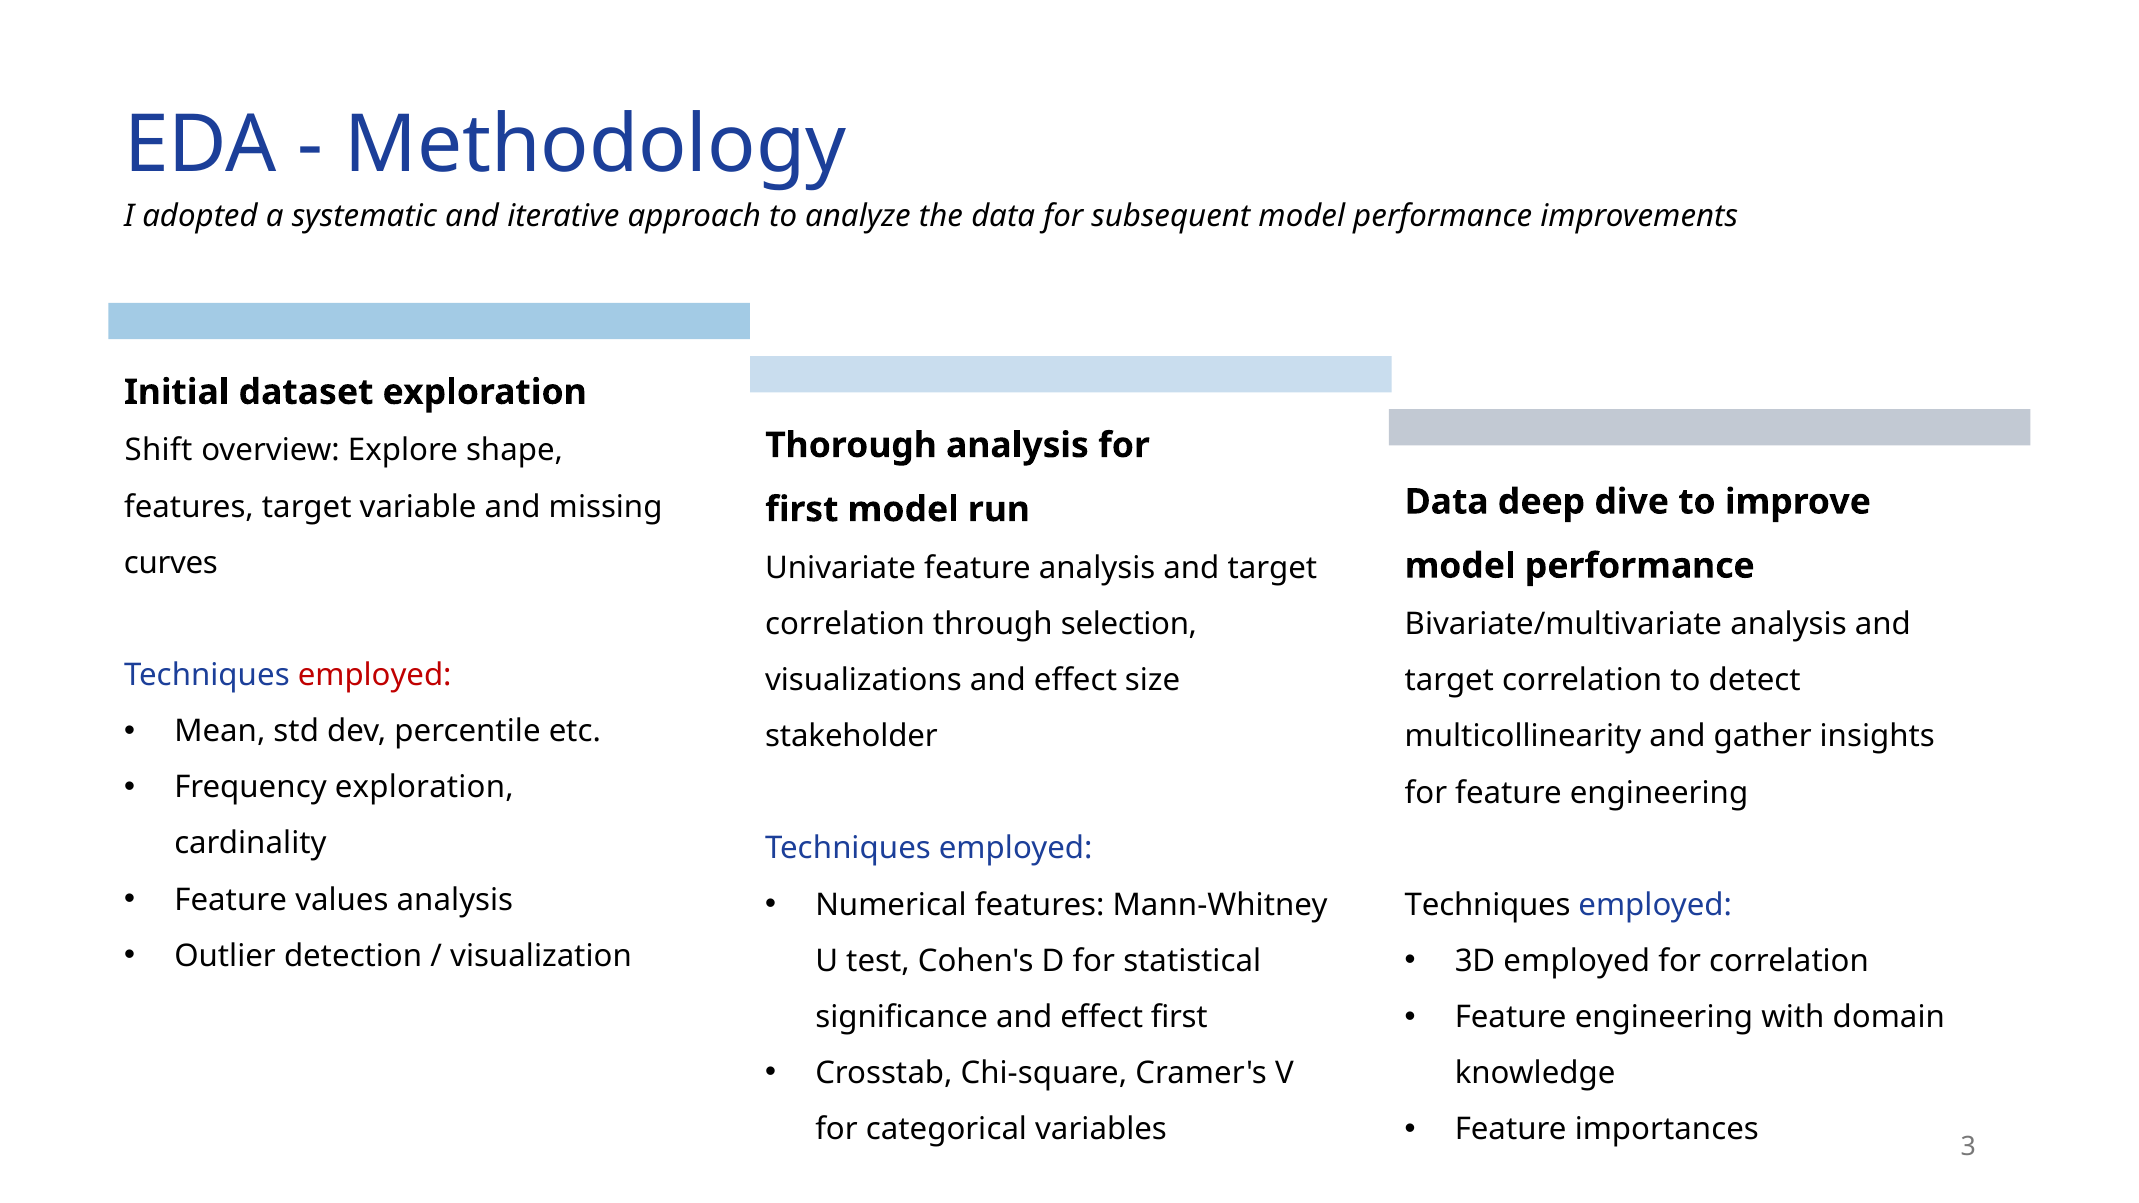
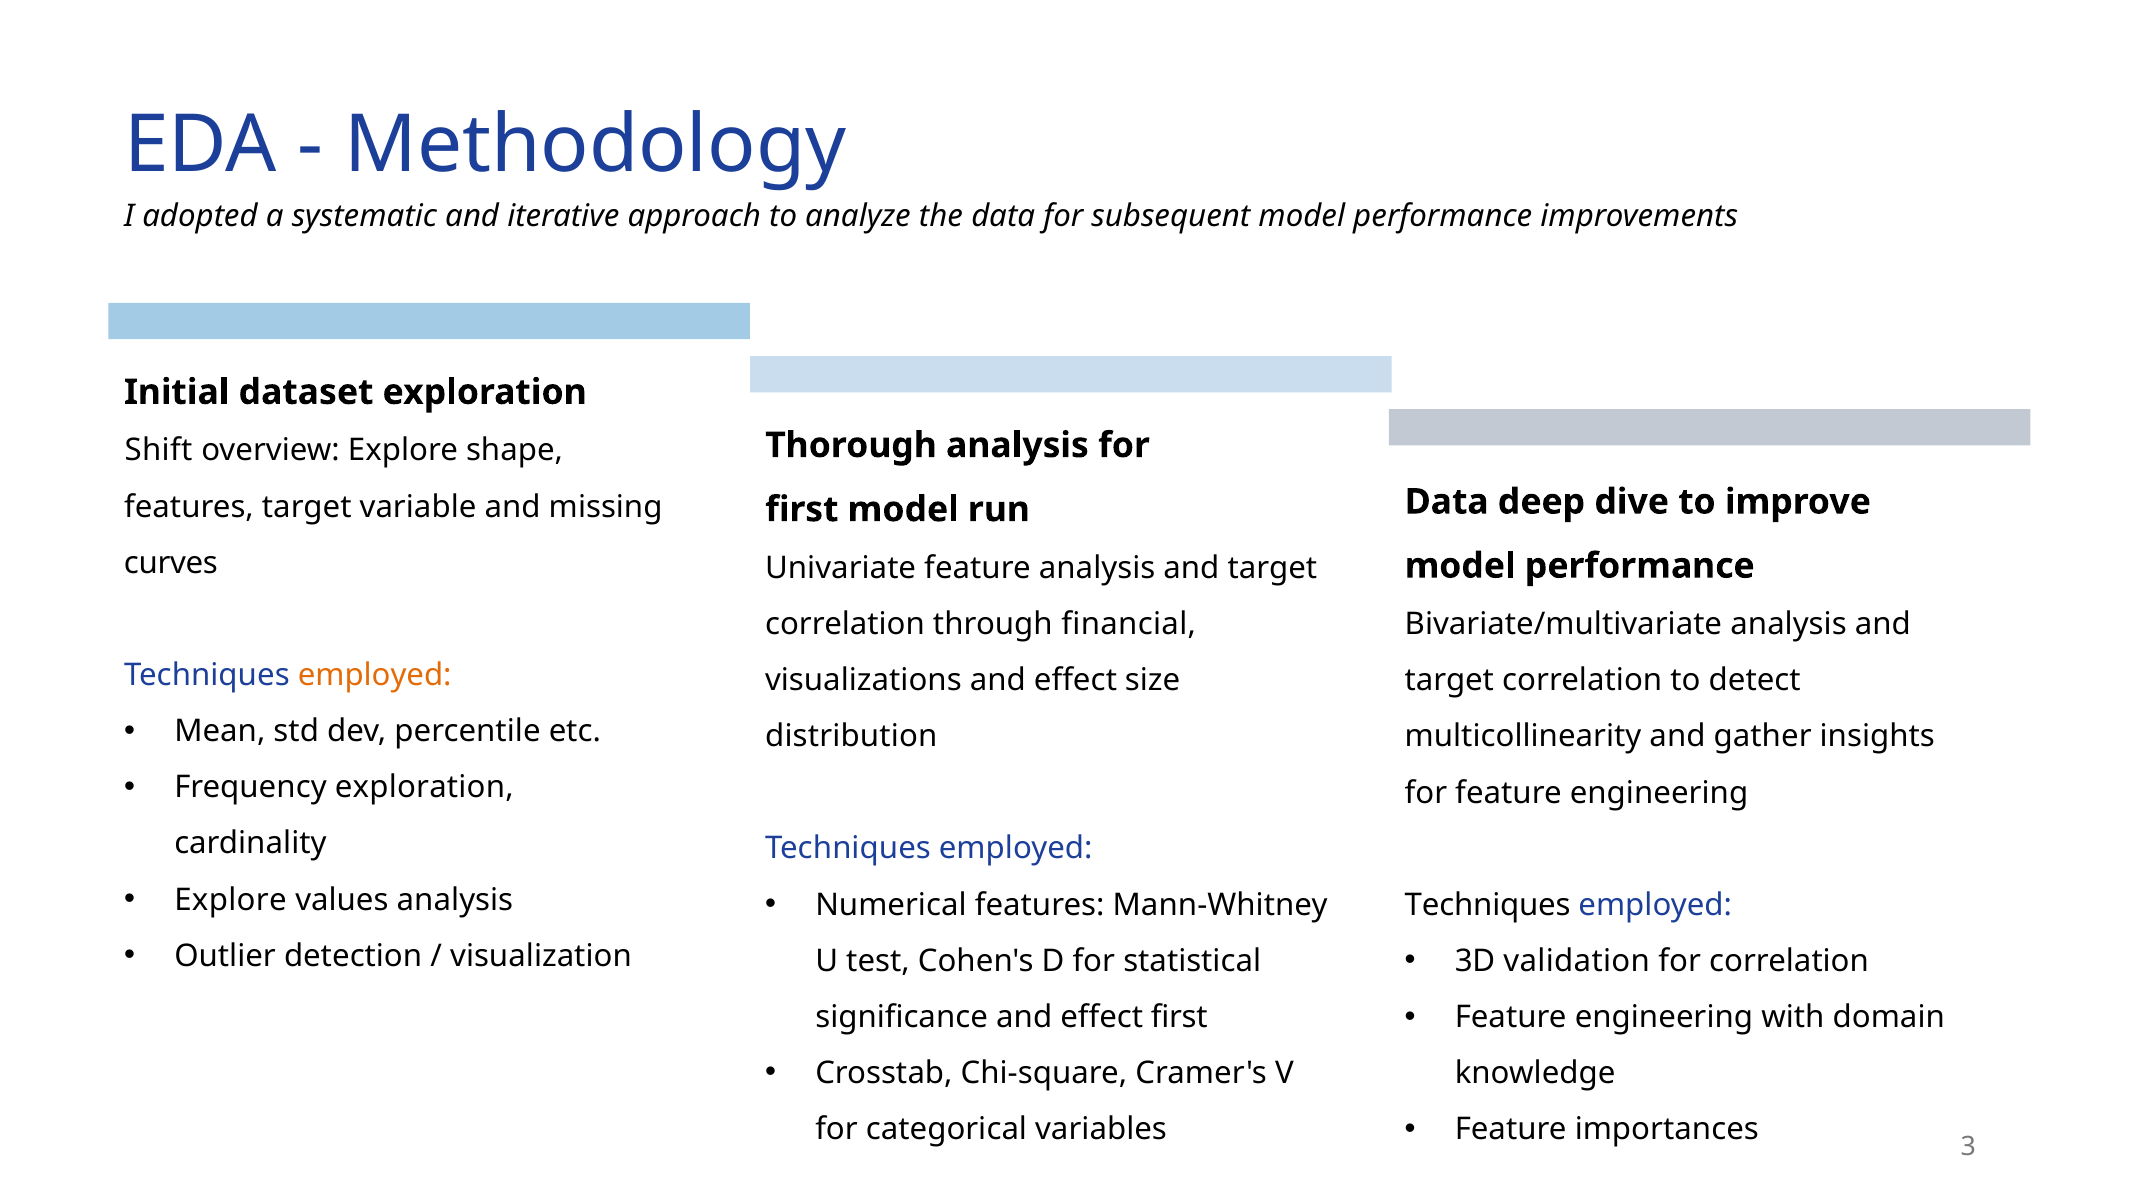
selection: selection -> financial (1129, 624)
employed colour: red -> orange (375, 675)
stakeholder: stakeholder -> distribution (851, 736)
Feature: Feature -> Explore (230, 900)
3D employed: employed -> validation (1577, 961)
